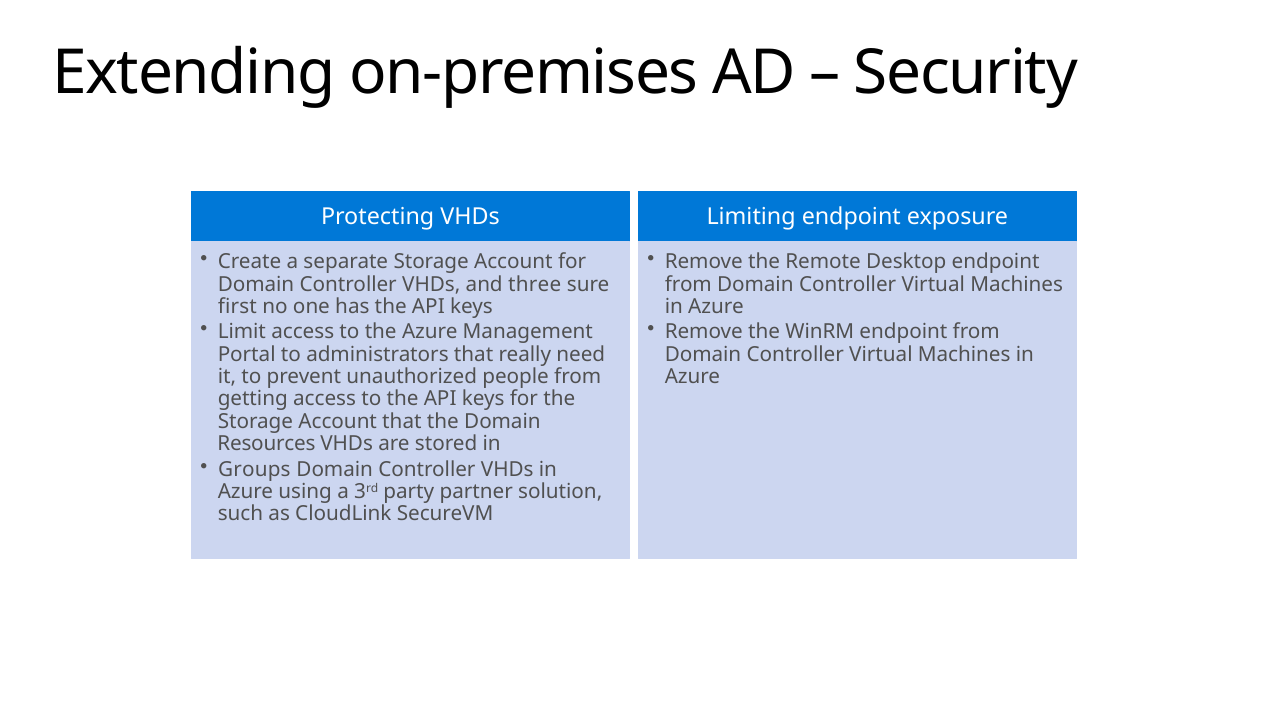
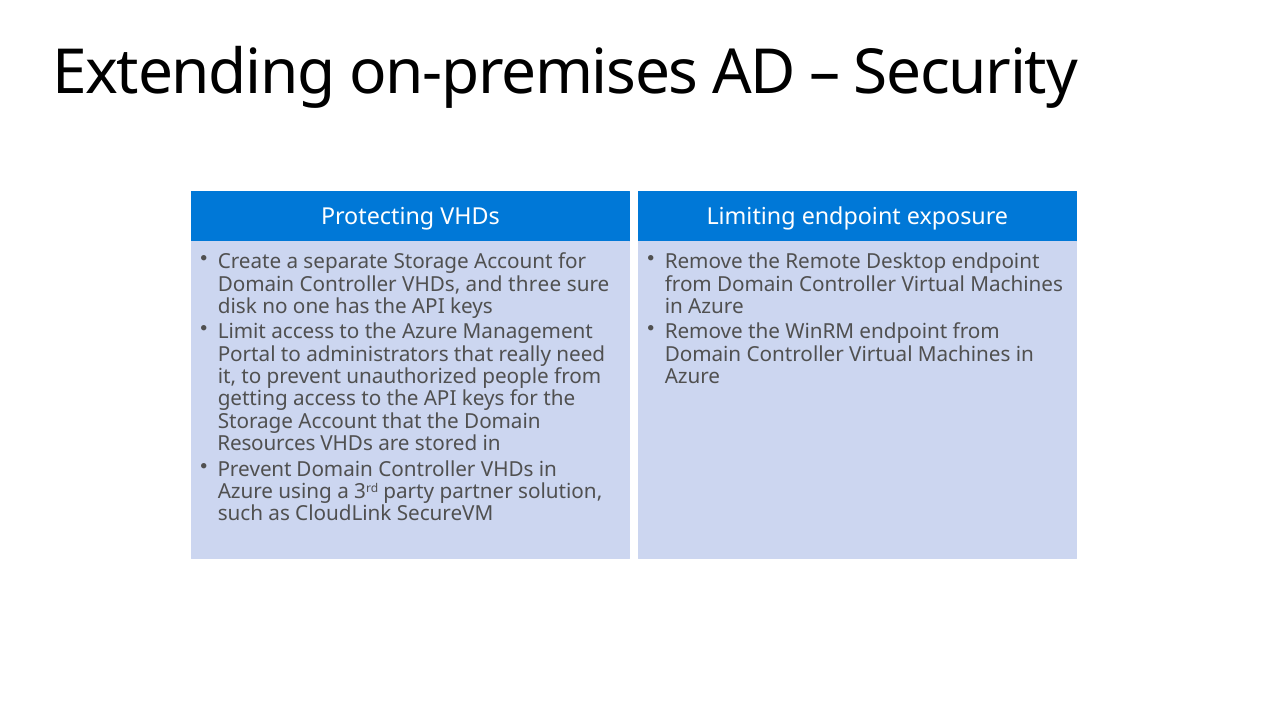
first: first -> disk (237, 307)
Groups: Groups -> Prevent (255, 469)
